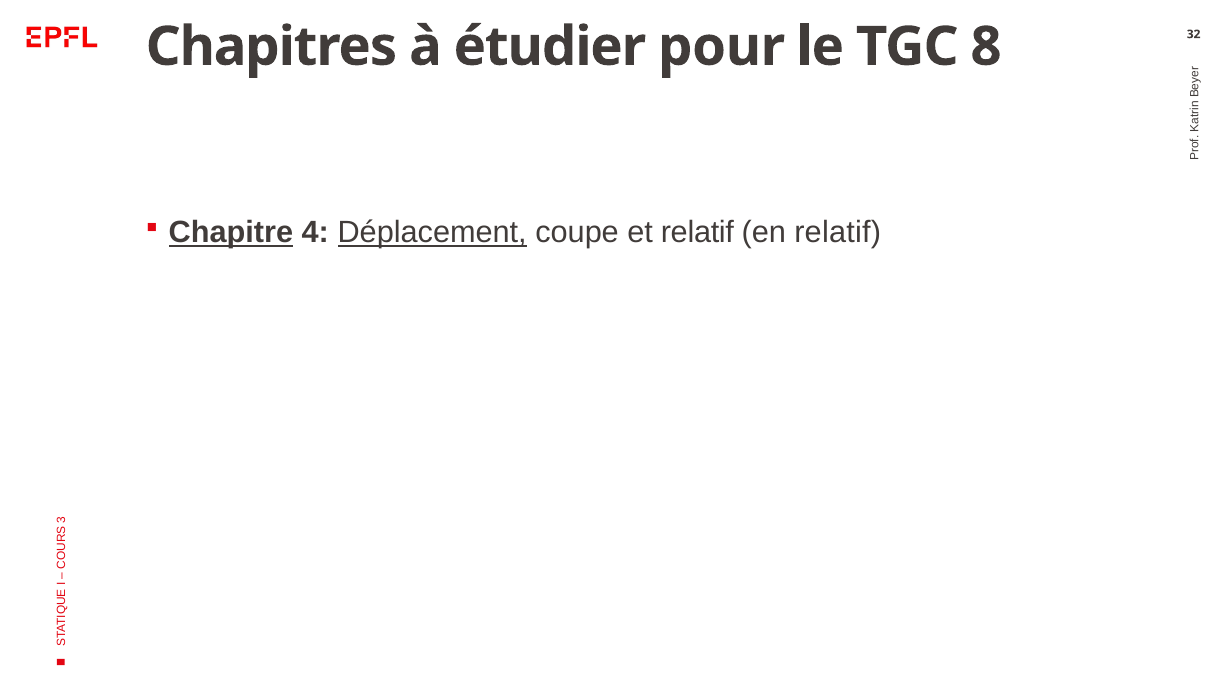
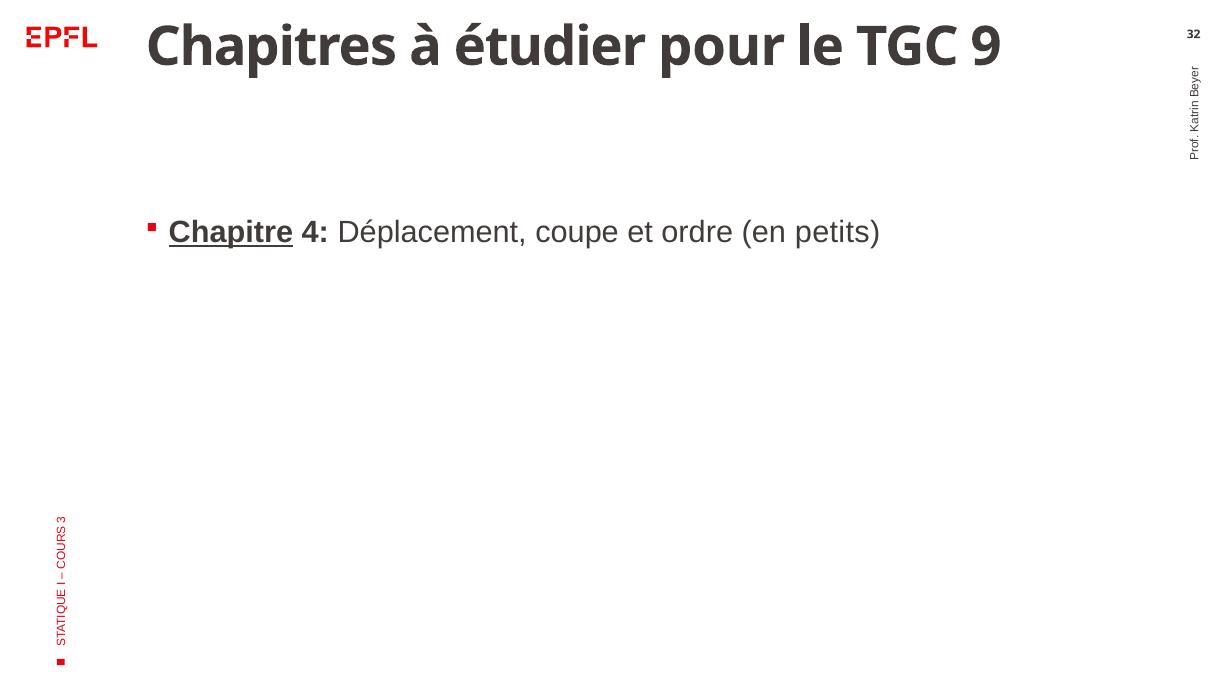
8: 8 -> 9 (986, 47)
Déplacement underline: present -> none (432, 233)
et relatif: relatif -> ordre (697, 233)
en relatif: relatif -> petits (838, 233)
